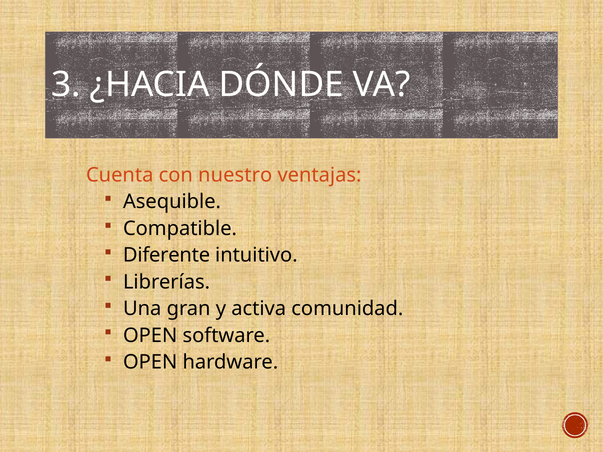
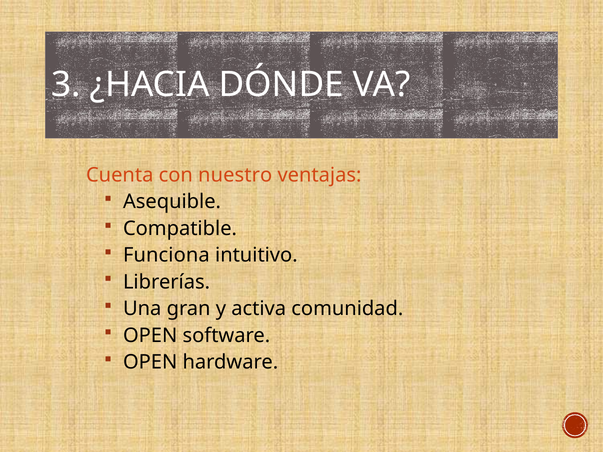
Diferente: Diferente -> Funciona (166, 255)
